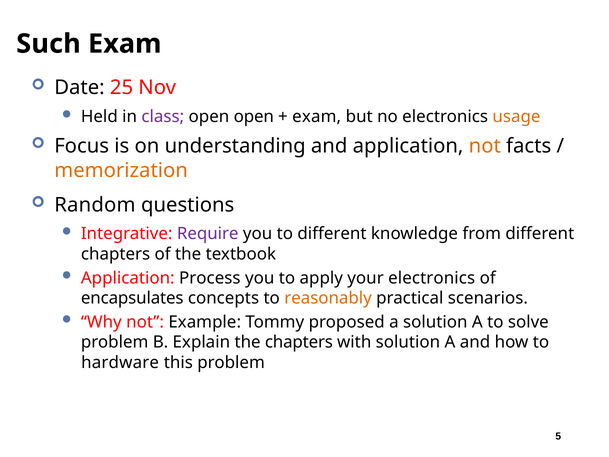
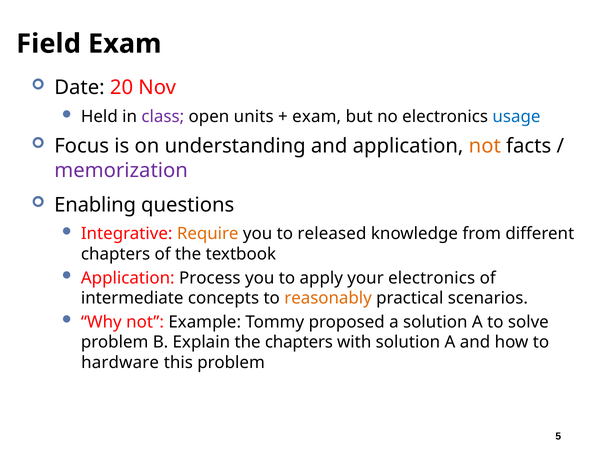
Such: Such -> Field (49, 44)
25: 25 -> 20 (122, 88)
open open: open -> units (254, 117)
usage colour: orange -> blue (516, 117)
memorization colour: orange -> purple (121, 170)
Random: Random -> Enabling (95, 205)
Require colour: purple -> orange (208, 234)
to different: different -> released (332, 234)
encapsulates: encapsulates -> intermediate (132, 298)
